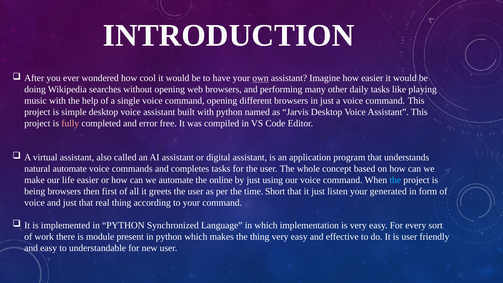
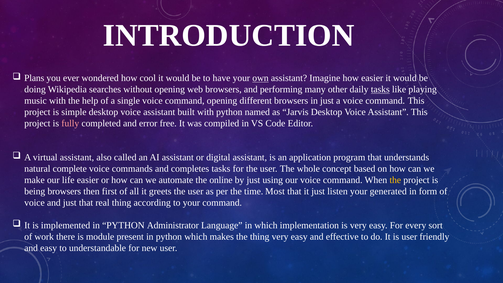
After: After -> Plans (34, 78)
tasks underline: none -> present (380, 89)
natural automate: automate -> complete (70, 169)
the colour: light blue -> yellow (395, 180)
Short: Short -> Most (275, 191)
Synchronized: Synchronized -> Administrator (173, 225)
